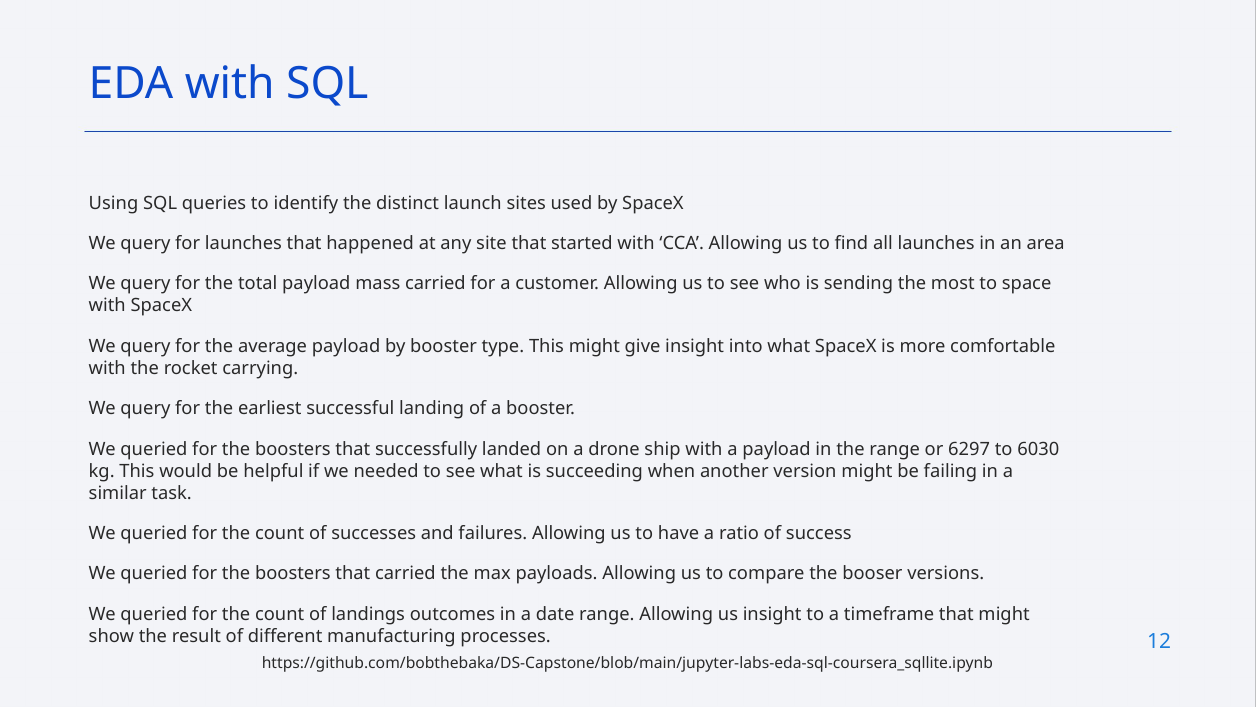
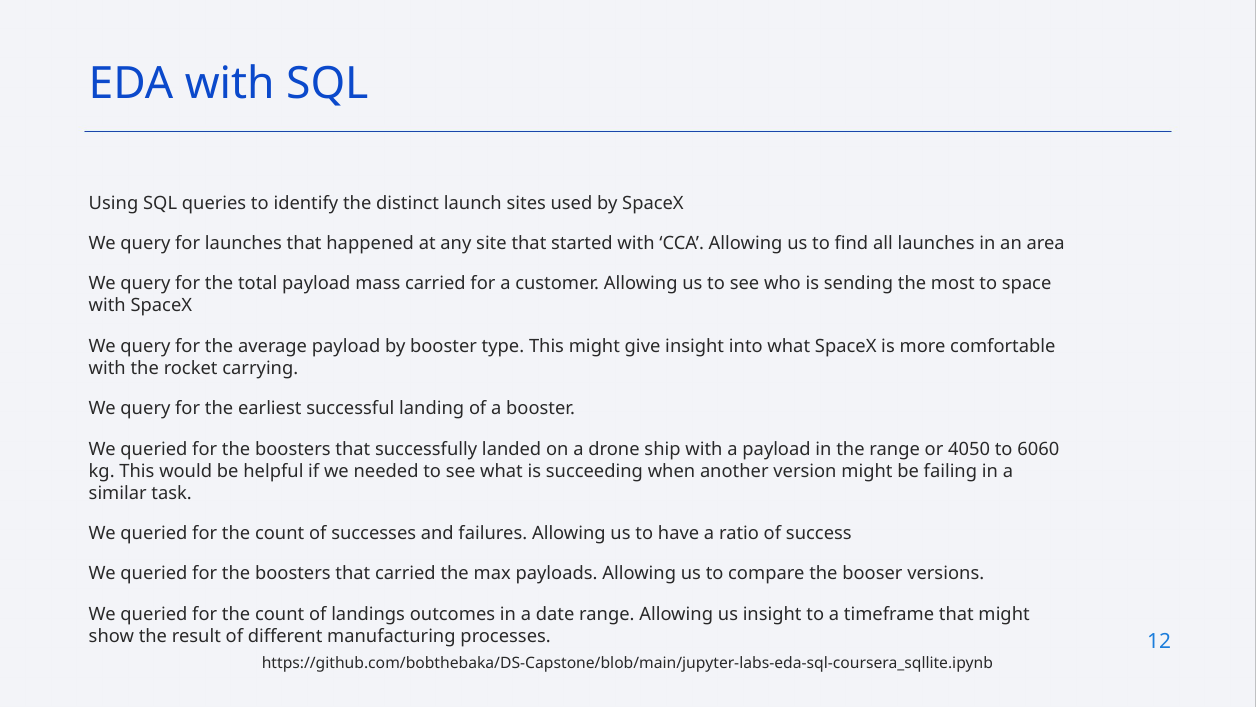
6297: 6297 -> 4050 (969, 449)
6030: 6030 -> 6060 (1038, 449)
